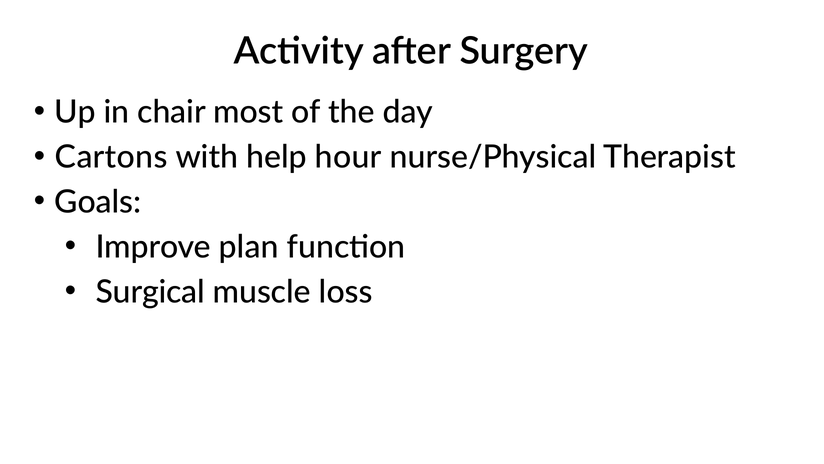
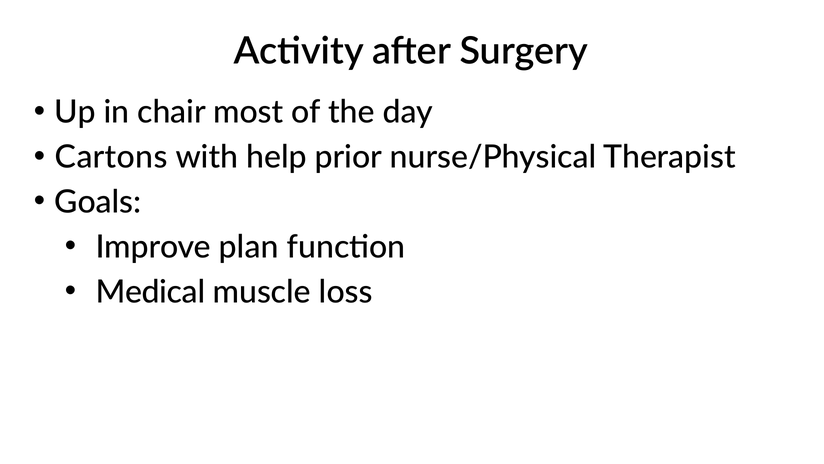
hour: hour -> prior (348, 157)
Surgical: Surgical -> Medical (150, 292)
